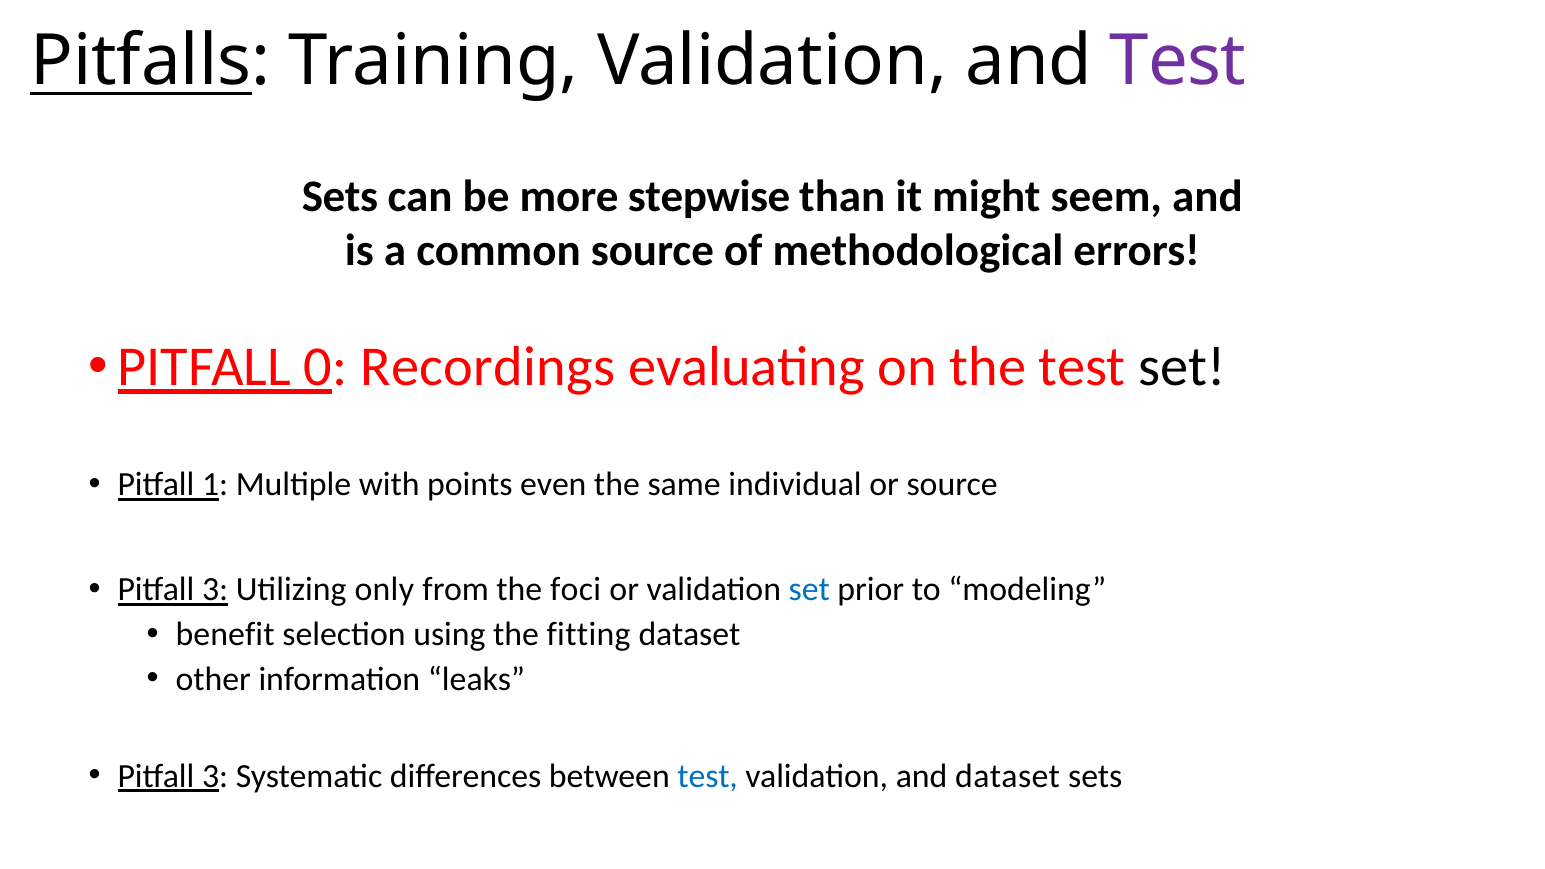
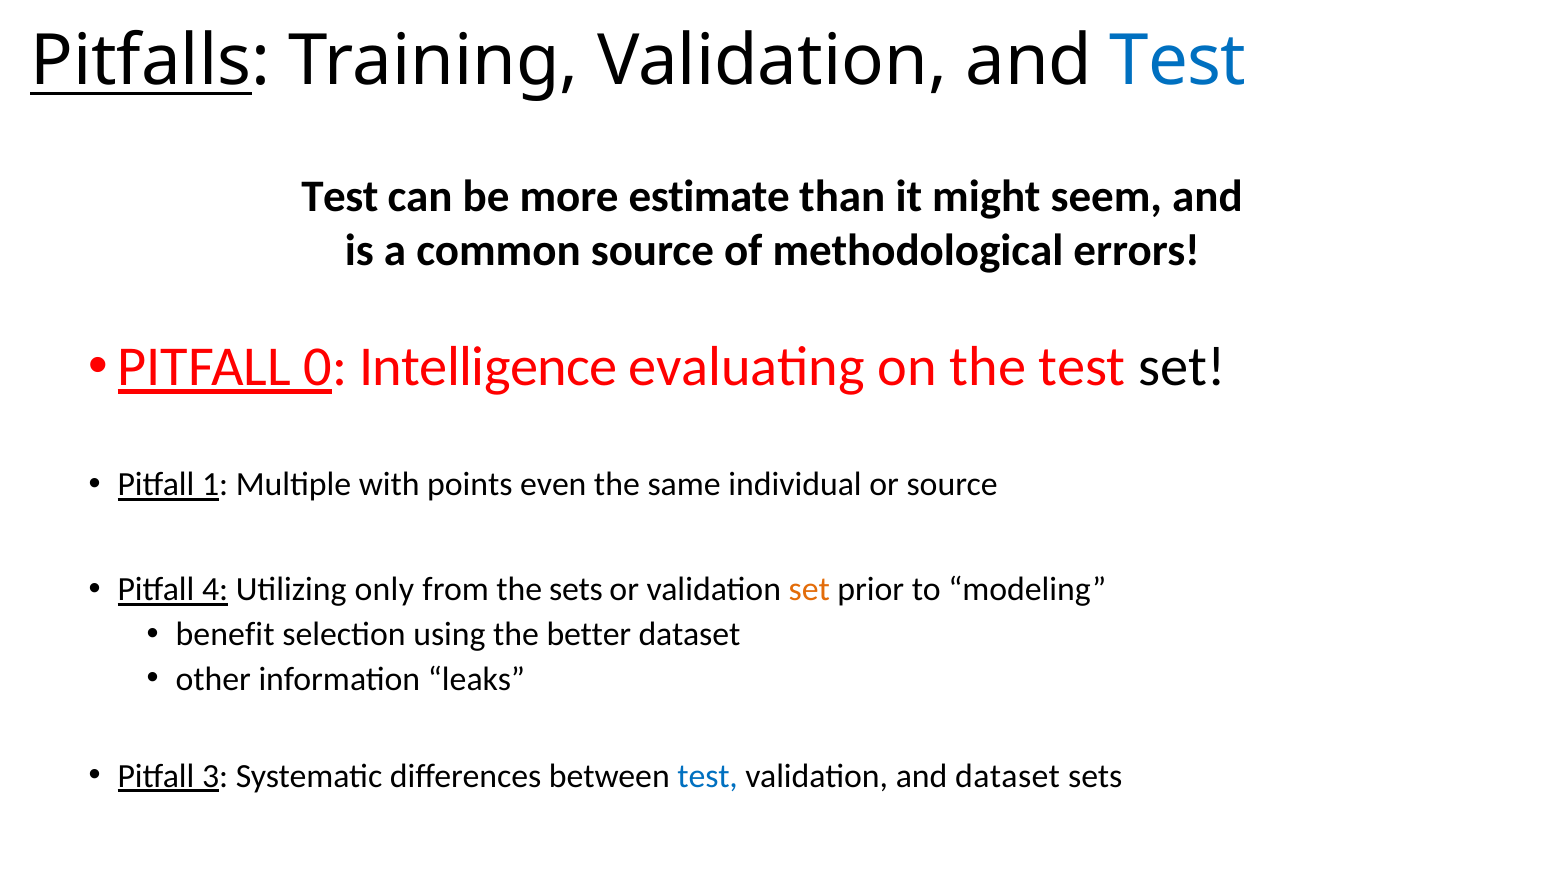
Test colour: purple -> blue (1178, 61)
Sets: Sets -> Test (340, 197)
stepwise: stepwise -> estimate (709, 197)
Recordings: Recordings -> Intelligence (488, 367)
3: 3 -> 4 (215, 590)
the foci: foci -> sets (576, 590)
set colour: blue -> orange (809, 590)
fitting: fitting -> better (589, 634)
